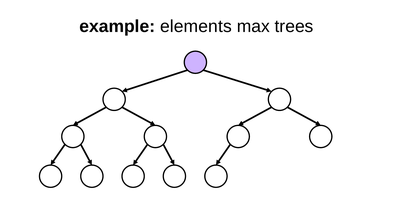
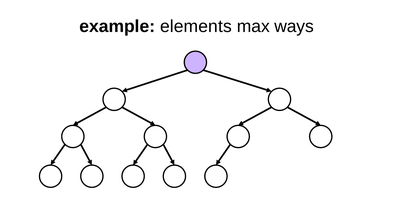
trees: trees -> ways (294, 26)
